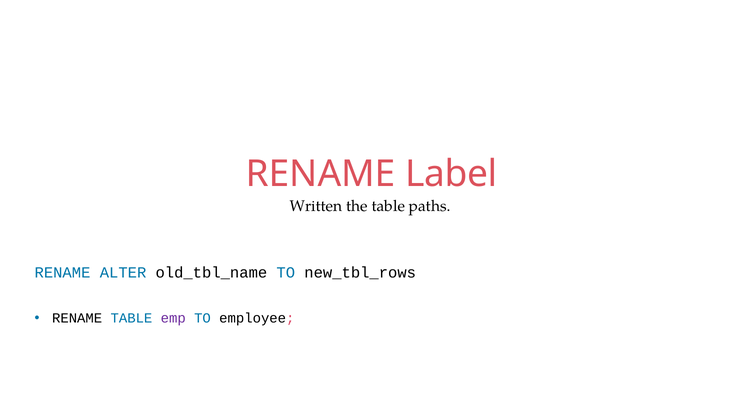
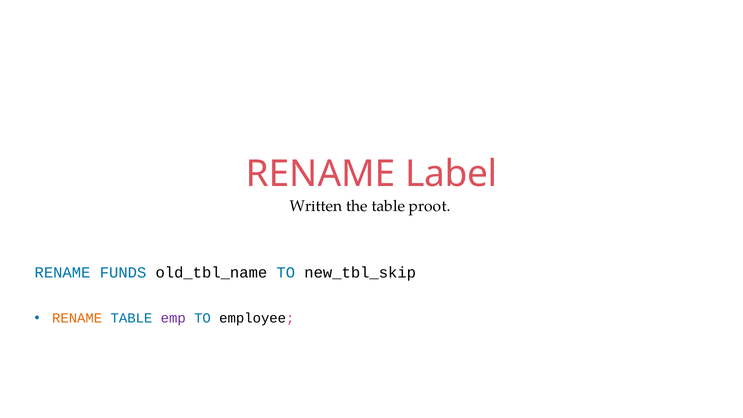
paths: paths -> proot (430, 206)
ALTER: ALTER -> FUNDS (123, 272)
new_tbl_rows: new_tbl_rows -> new_tbl_skip (360, 272)
RENAME colour: black -> orange (77, 318)
